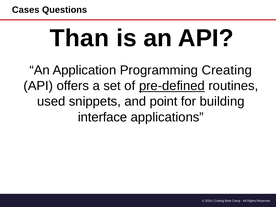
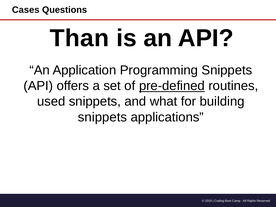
Programming Creating: Creating -> Snippets (227, 70)
point: point -> what (164, 101)
interface: interface -> snippets (103, 117)
